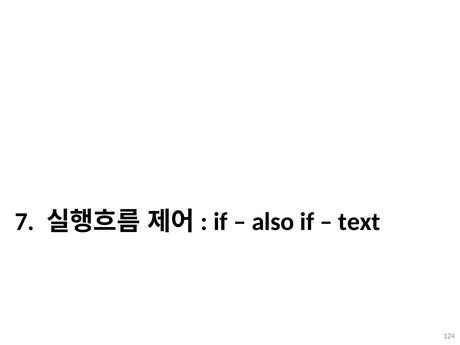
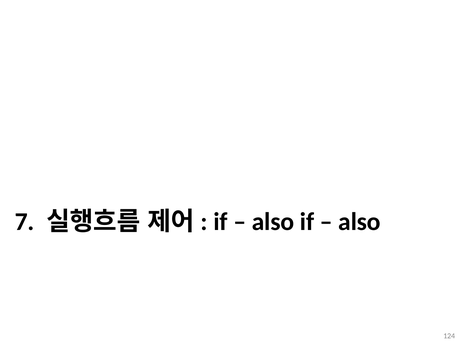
text: text -> also (359, 222)
